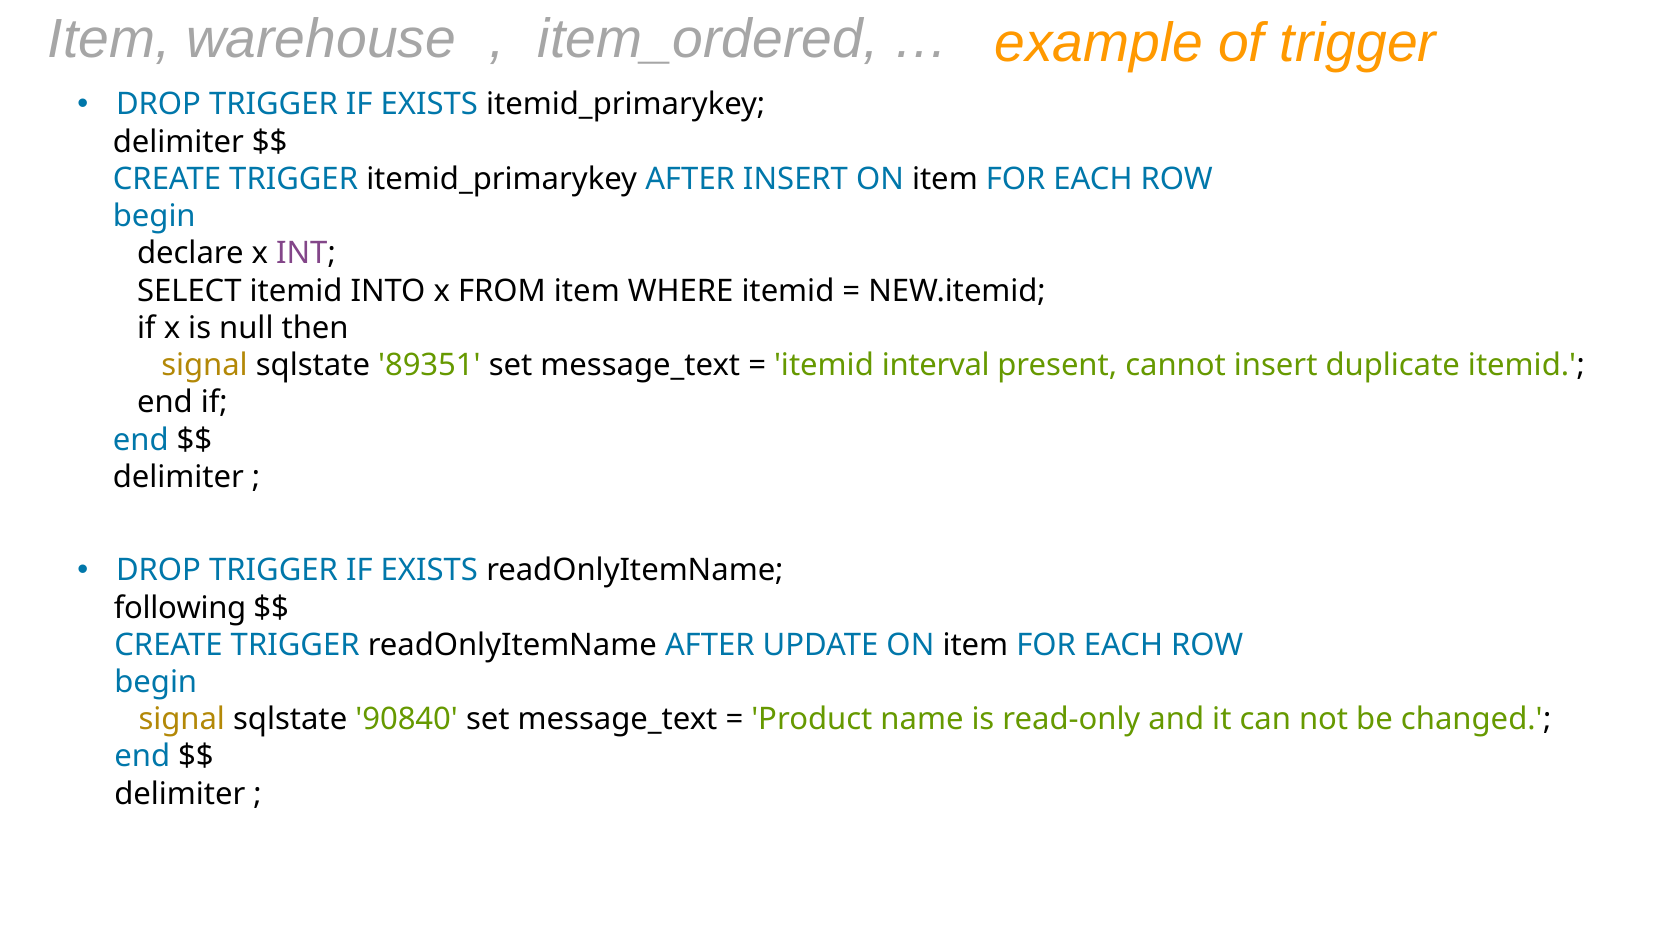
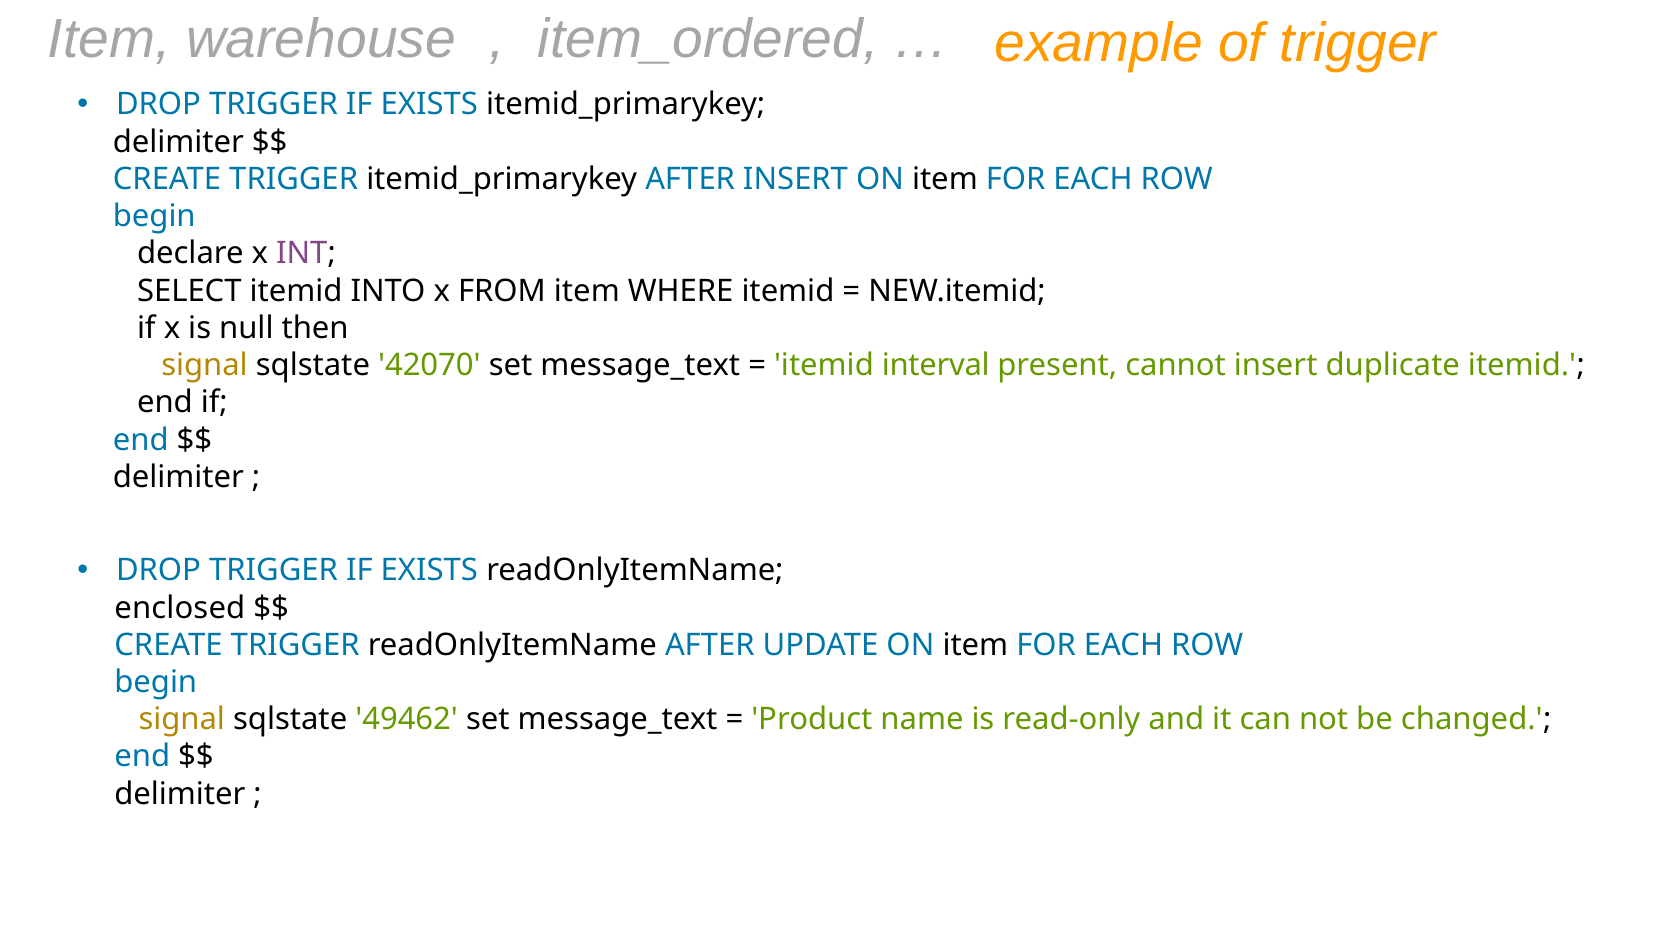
89351: 89351 -> 42070 (429, 366)
following: following -> enclosed (180, 608)
90840: 90840 -> 49462 (407, 720)
